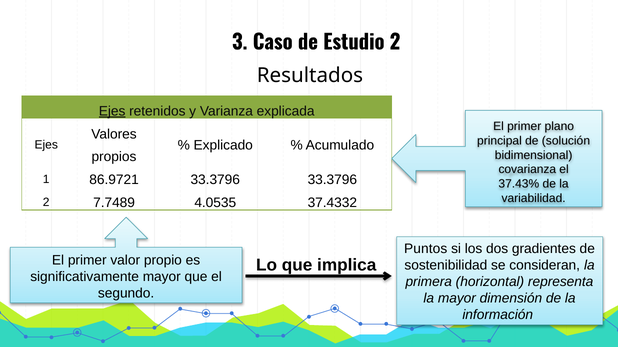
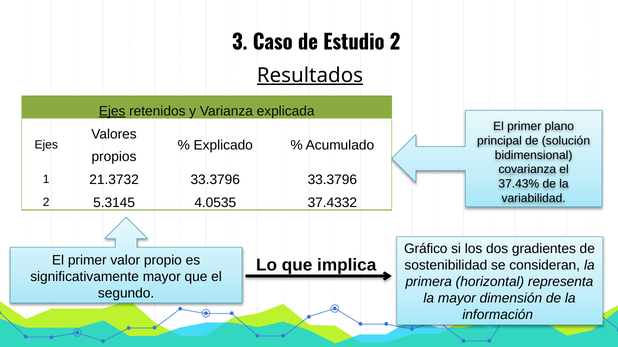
Resultados underline: none -> present (310, 76)
86.9721: 86.9721 -> 21.3732 (114, 180)
7.7489: 7.7489 -> 5.3145 (114, 203)
Puntos: Puntos -> Gráfico (426, 249)
